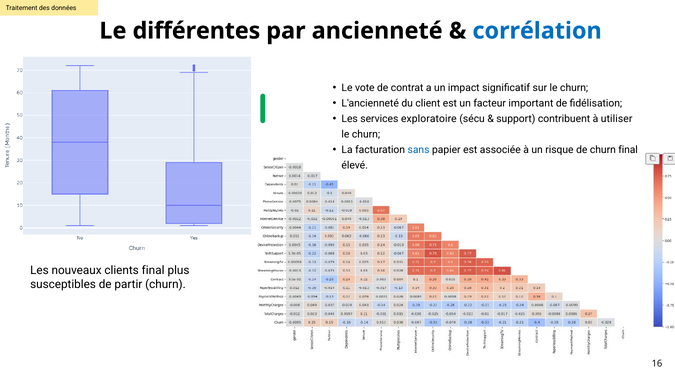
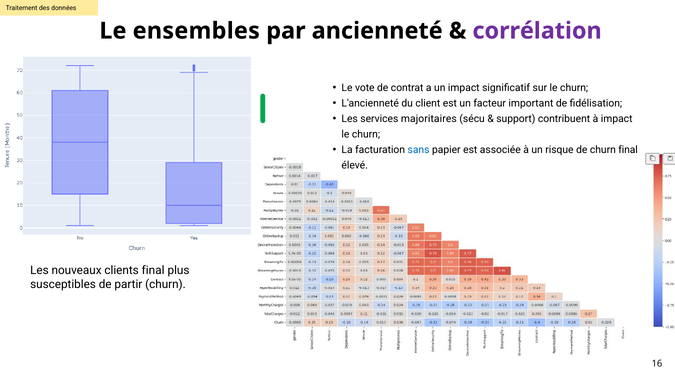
différentes: différentes -> ensembles (196, 31)
corrélation colour: blue -> purple (537, 31)
exploratoire: exploratoire -> majoritaires (429, 119)
à utiliser: utiliser -> impact (617, 119)
